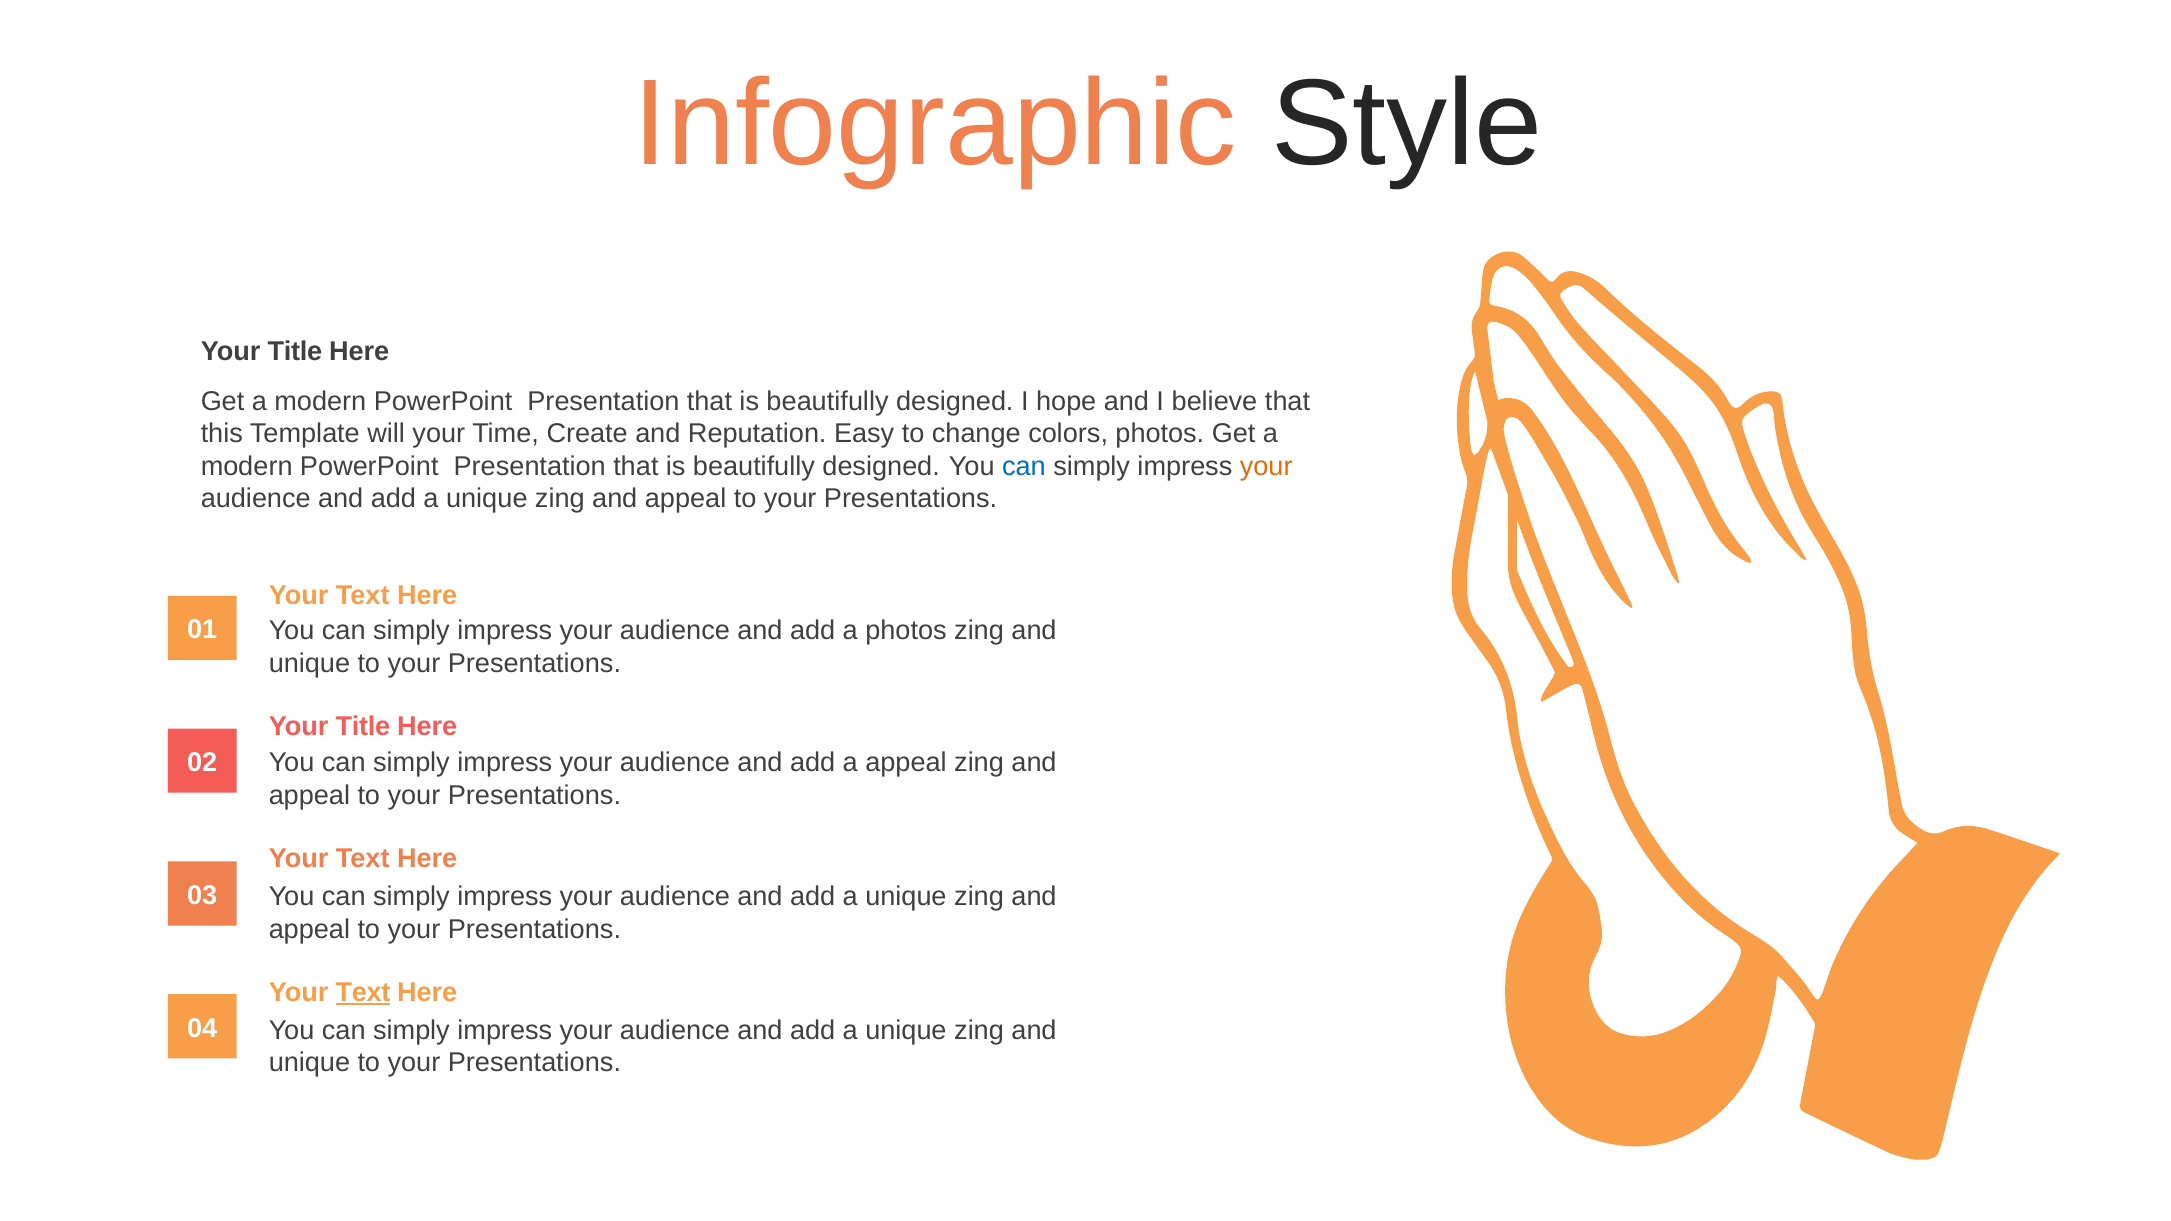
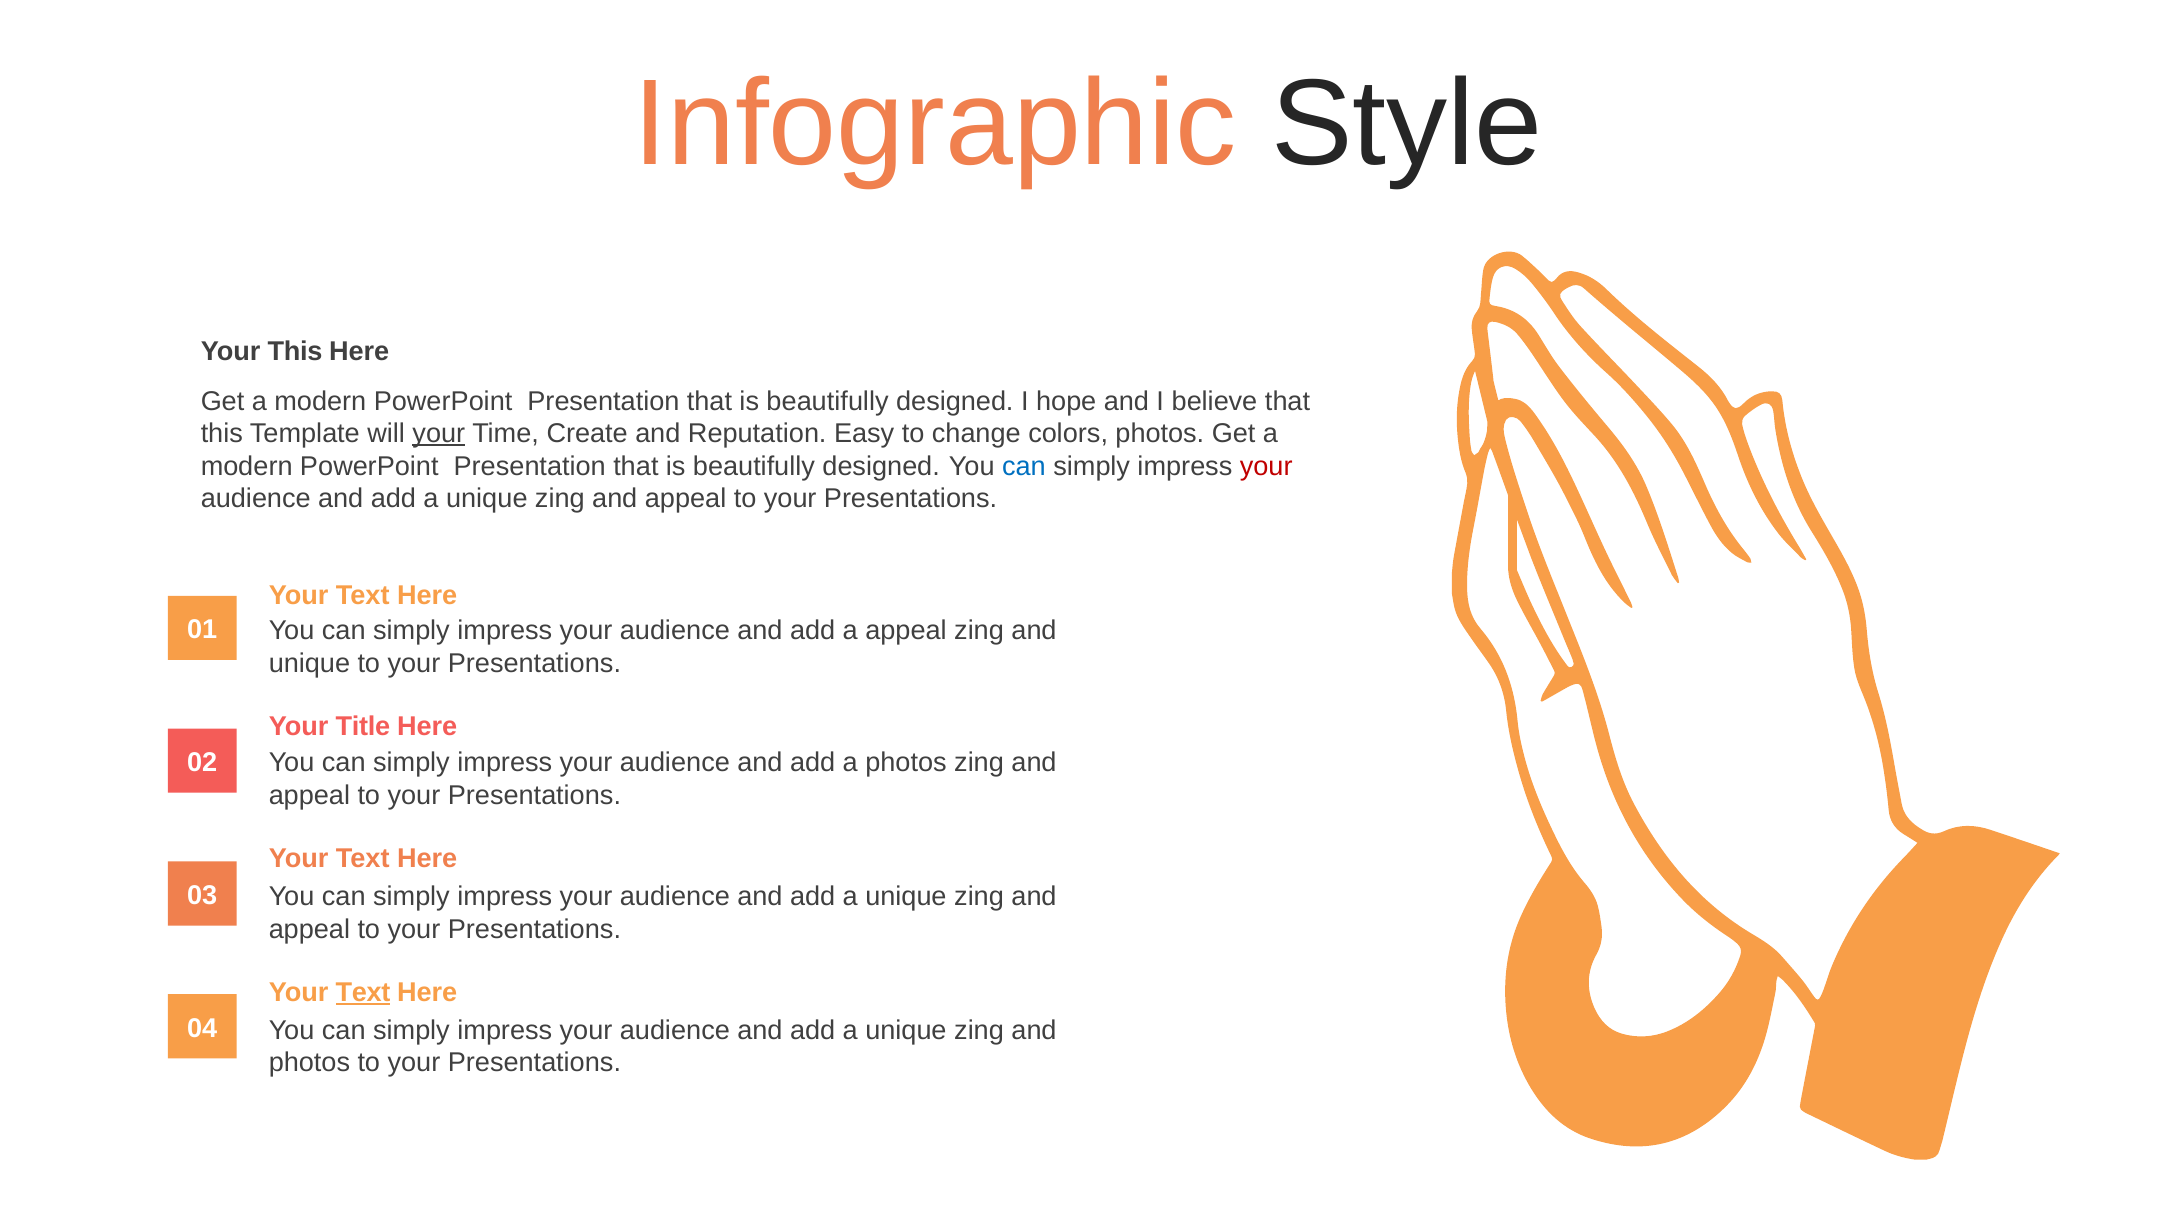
Title: Title -> This (295, 352)
your underline: none -> present (439, 434)
your colour: orange -> red (1266, 466)
a photos: photos -> appeal (906, 631)
a appeal: appeal -> photos (906, 763)
unique: unique -> photos (309, 1063)
